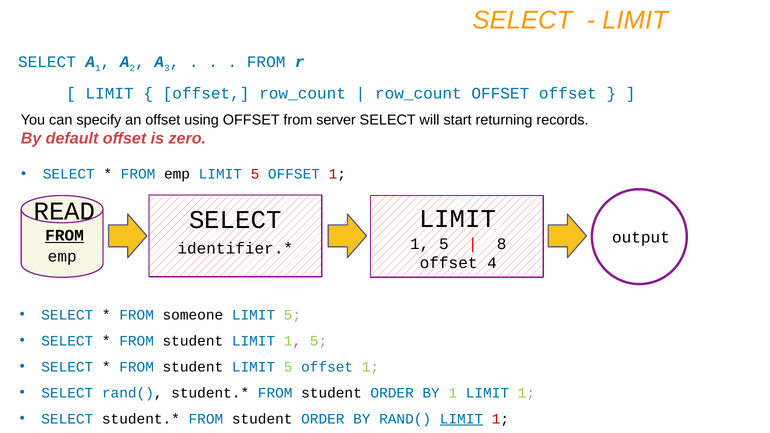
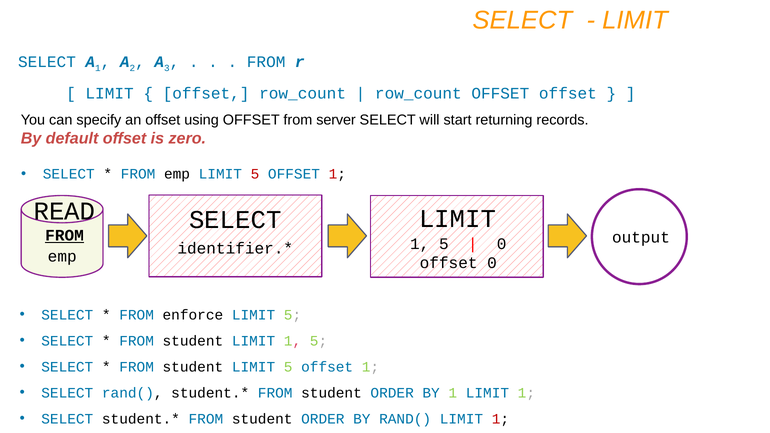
8: 8 -> 0 (502, 244)
offset 4: 4 -> 0 (492, 263)
someone: someone -> enforce (193, 315)
LIMIT underline: present -> none (461, 419)
